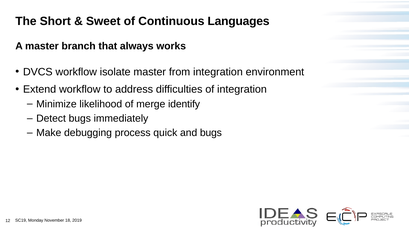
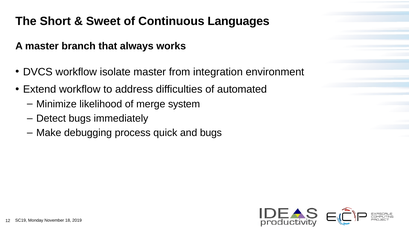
of integration: integration -> automated (242, 89)
identify: identify -> system (184, 104)
